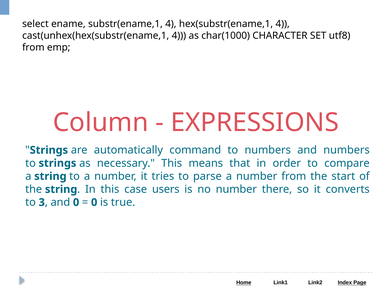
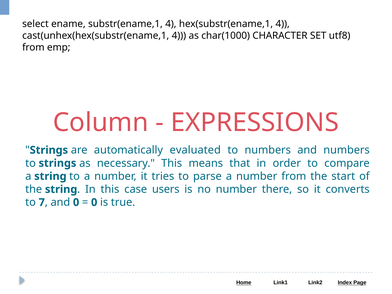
command: command -> evaluated (195, 150)
3: 3 -> 7 (42, 202)
